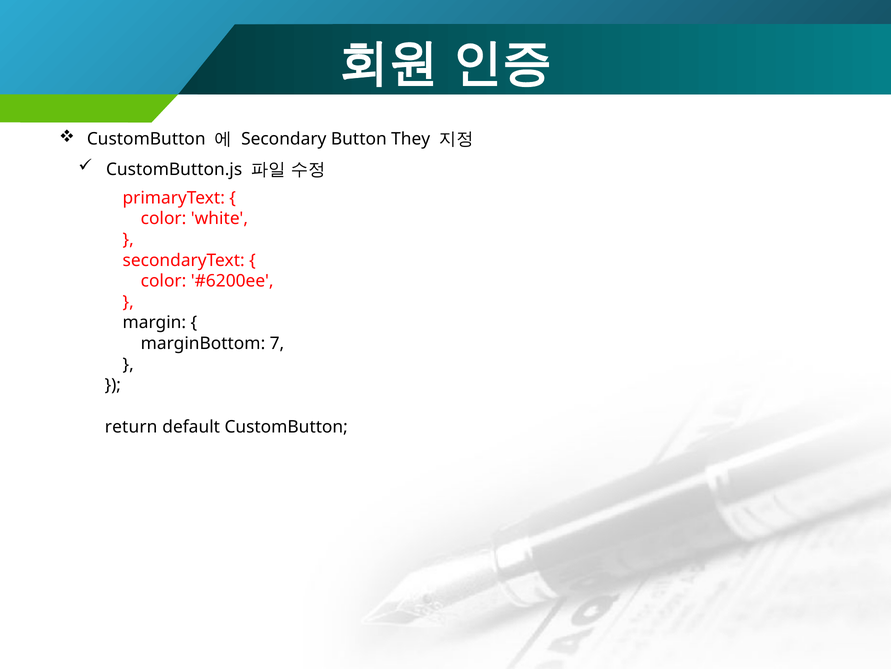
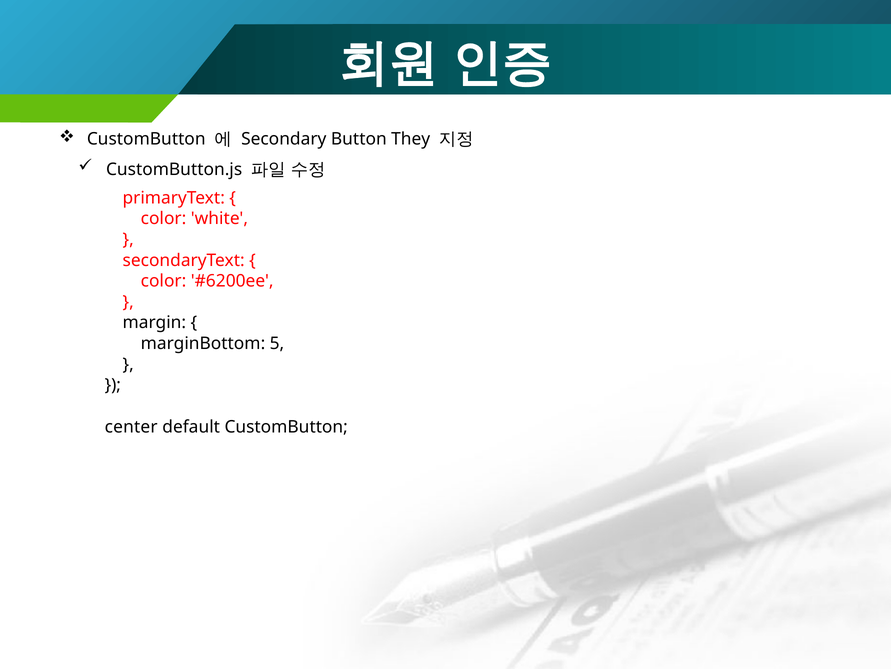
7: 7 -> 5 (277, 343)
return: return -> center (131, 426)
